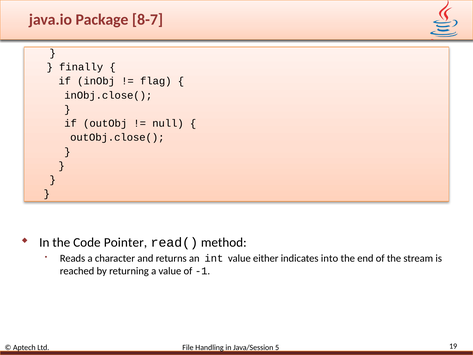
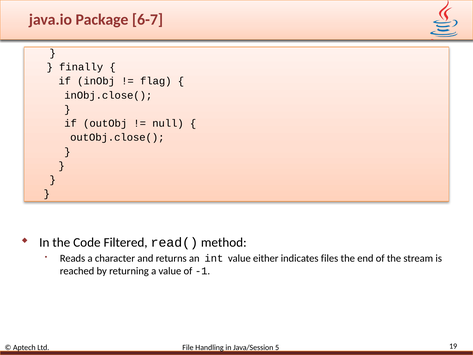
8-7: 8-7 -> 6-7 (148, 20)
Pointer: Pointer -> Filtered (126, 242)
into: into -> files (330, 258)
